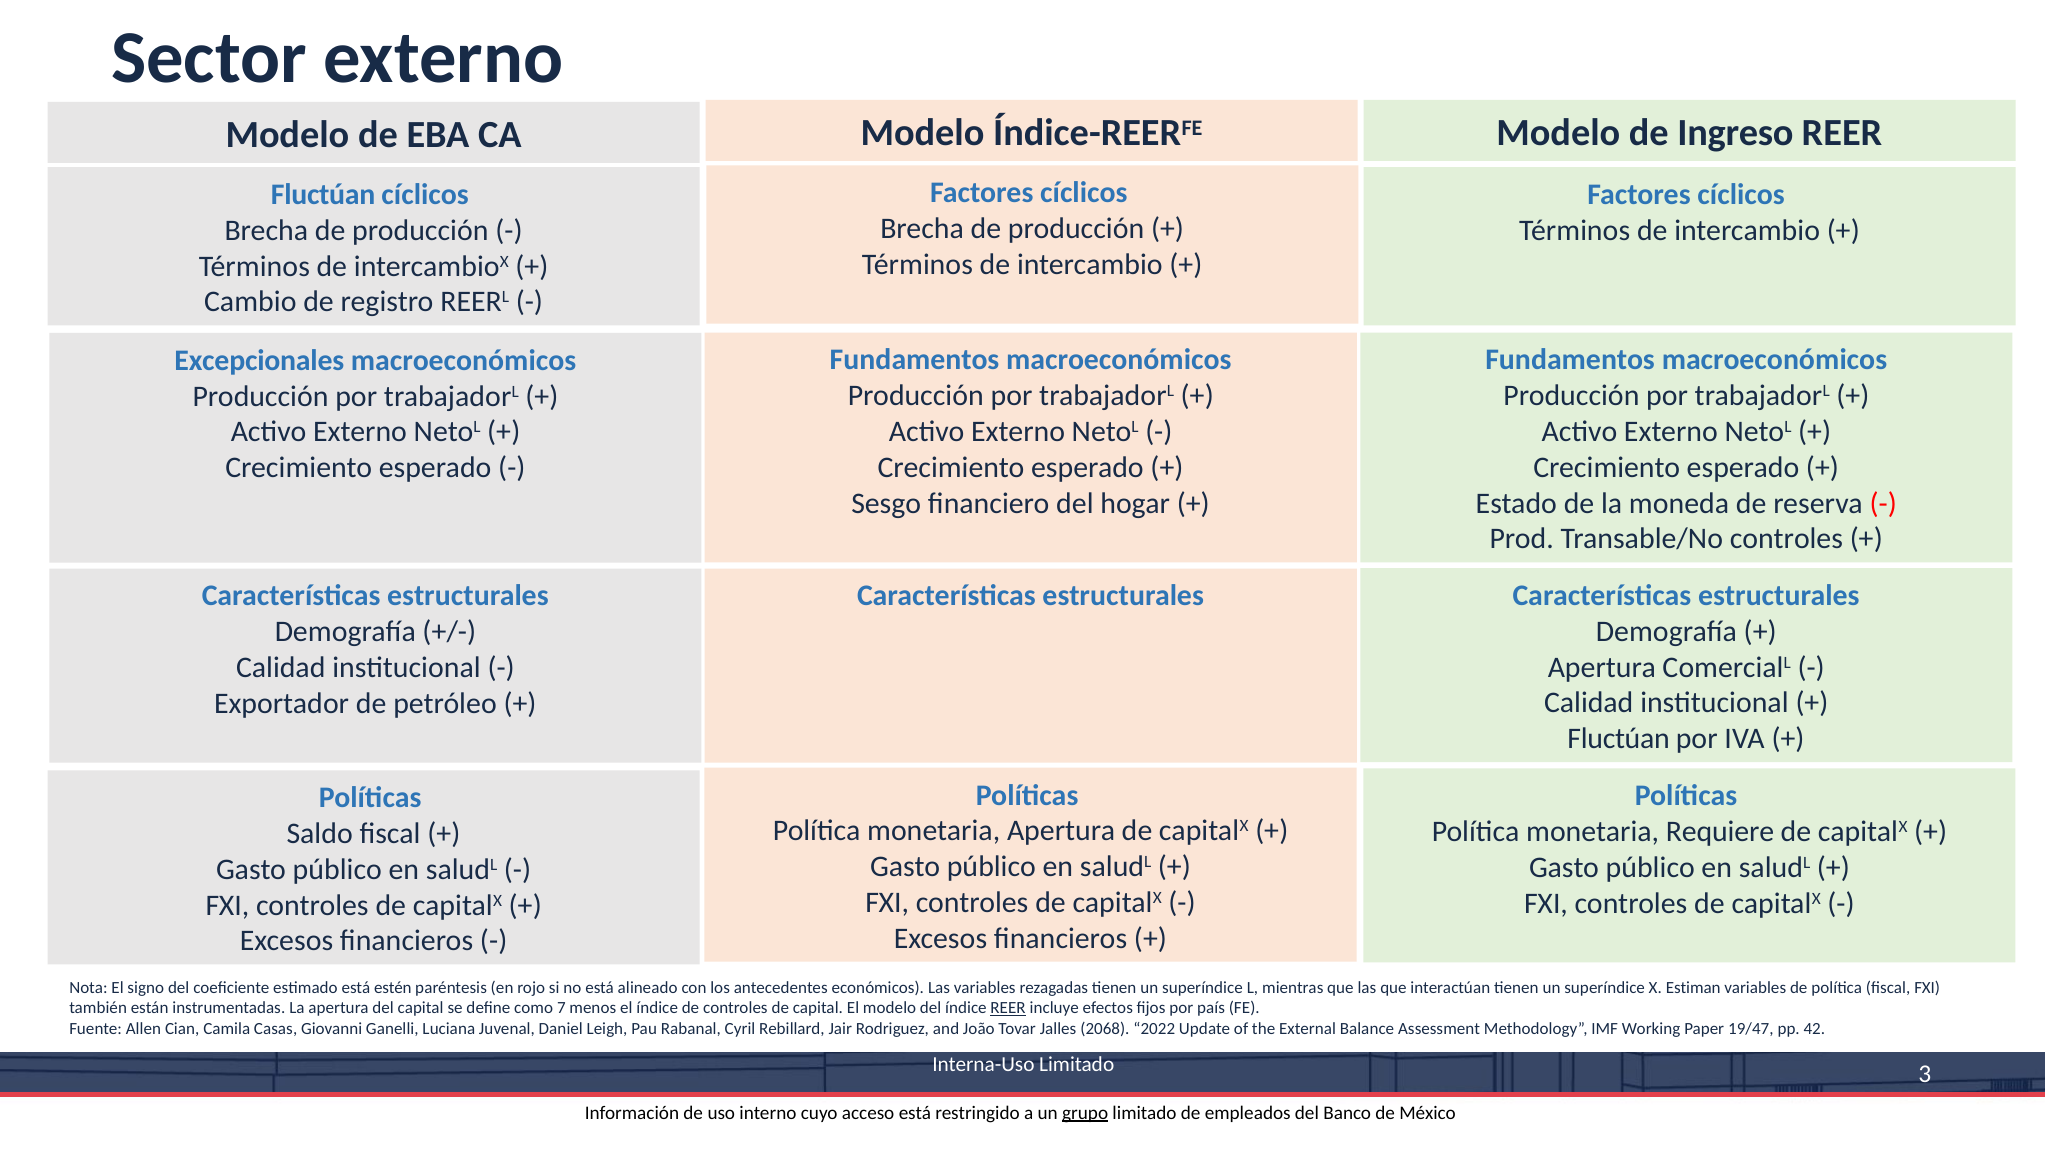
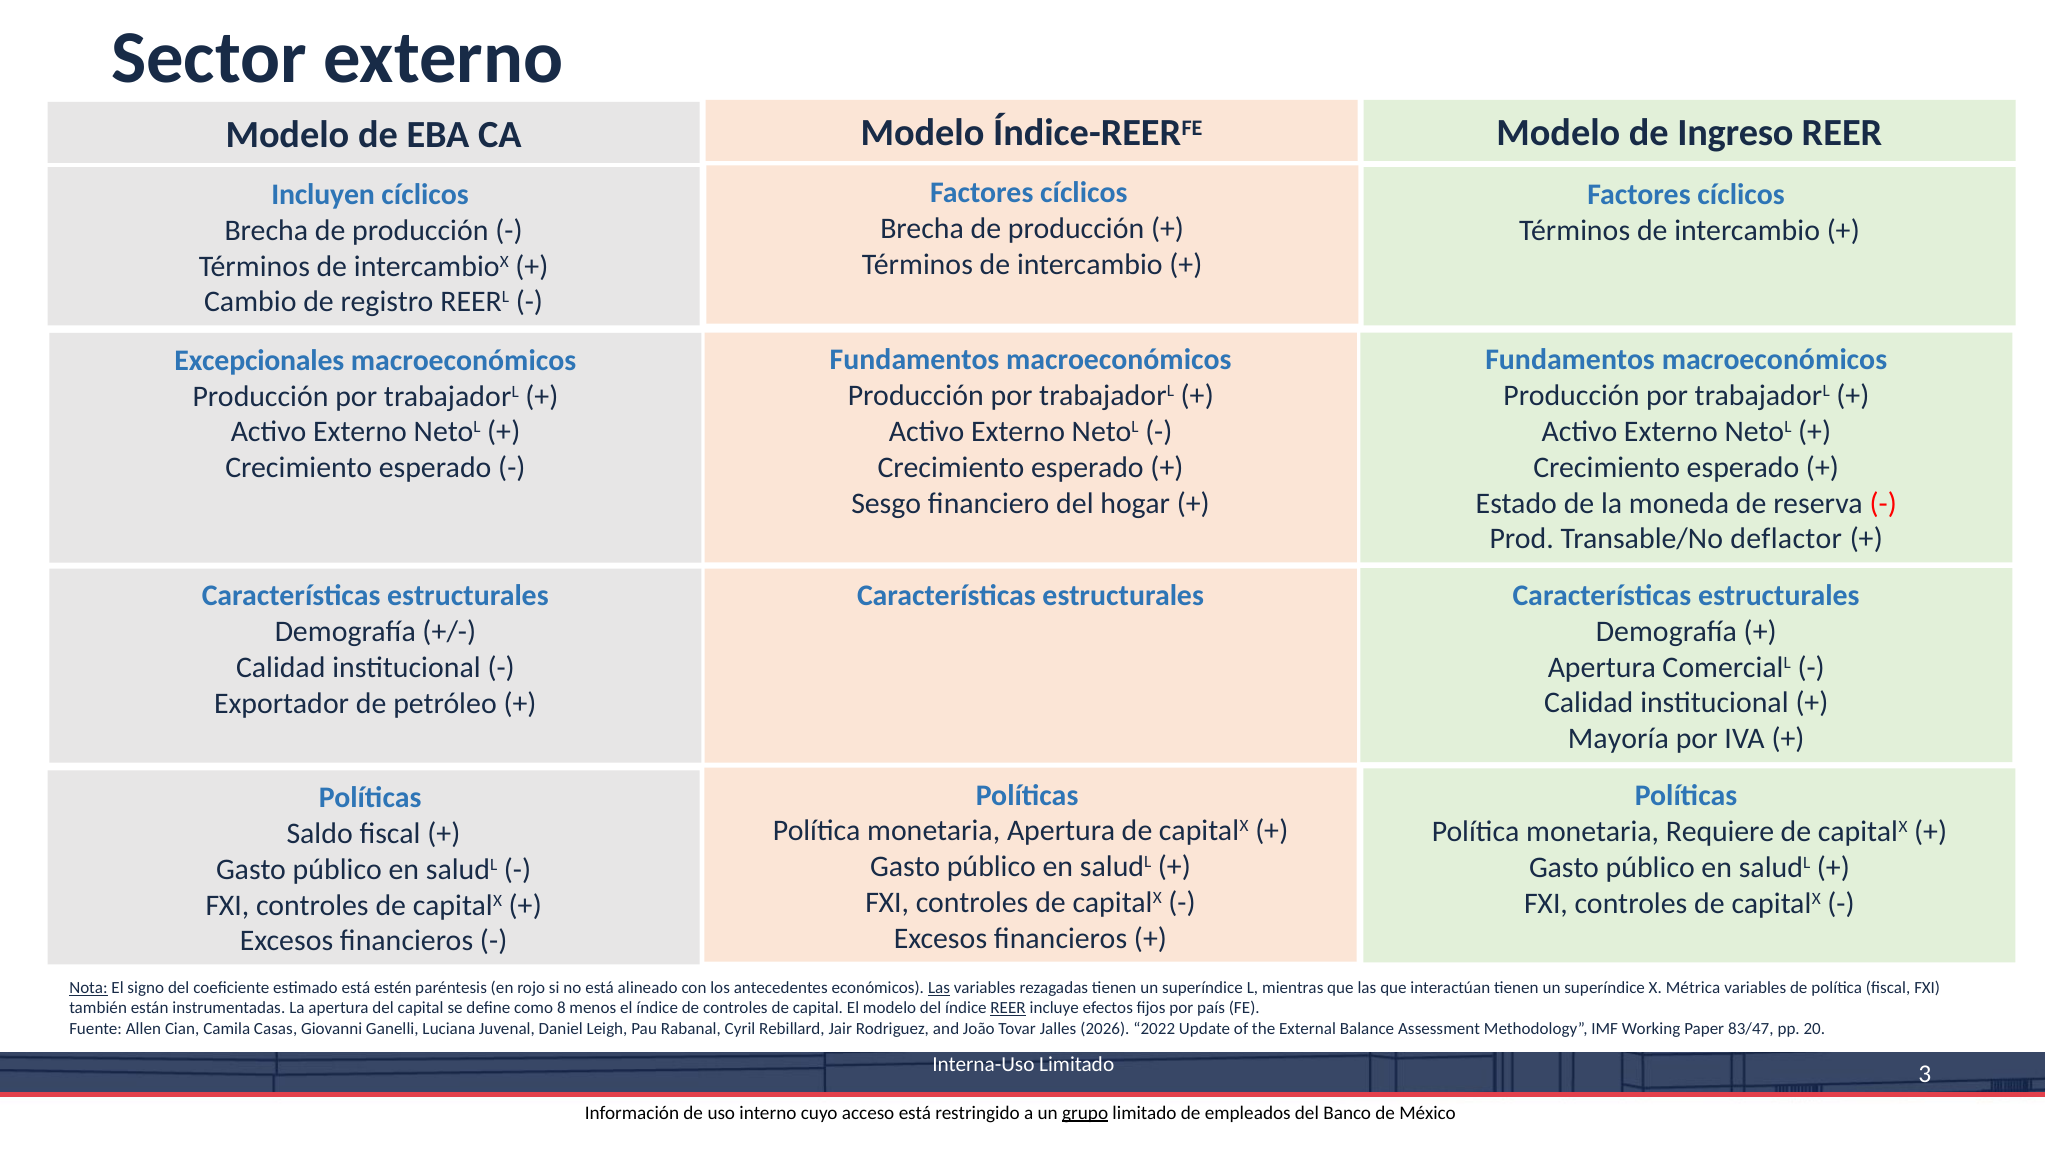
Fluctúan: Fluctúan -> Incluyen (323, 195)
Transable/No controles: controles -> deflactor (1786, 539)
Fluctúan: Fluctúan -> Mayoría (1618, 739)
Nota underline: none -> present (88, 988)
Las underline: none -> present (939, 988)
Estiman: Estiman -> Métrica (1693, 988)
7: 7 -> 8 (561, 1008)
2068: 2068 -> 2026 (1105, 1029)
19/47: 19/47 -> 83/47 (1751, 1029)
42: 42 -> 20 (1814, 1029)
